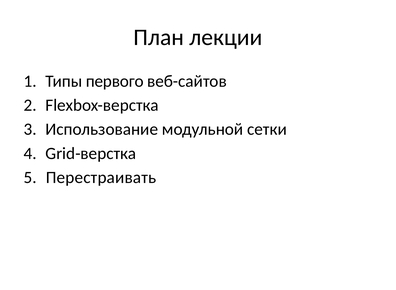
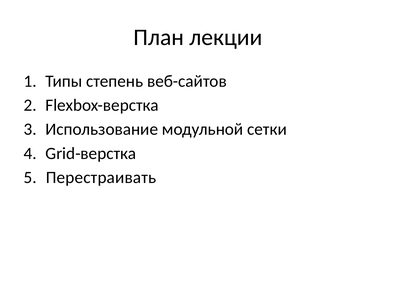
первого: первого -> степень (115, 81)
